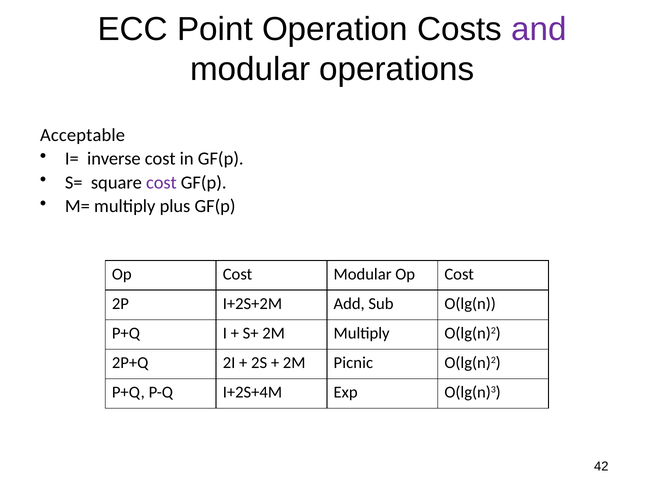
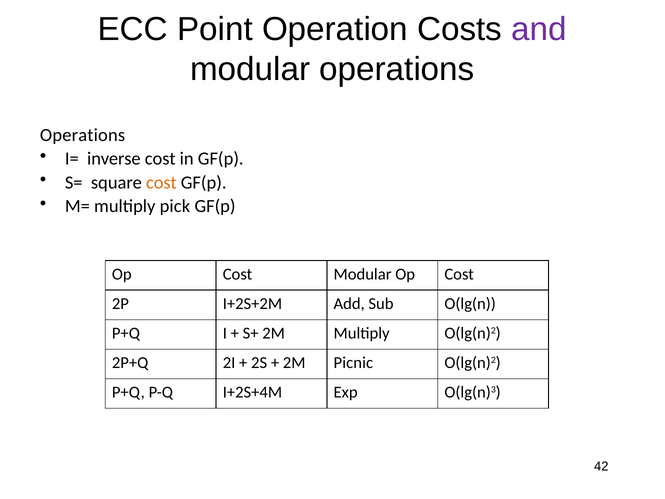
Acceptable: Acceptable -> Operations (83, 135)
cost colour: purple -> orange (161, 182)
plus: plus -> pick (175, 206)
